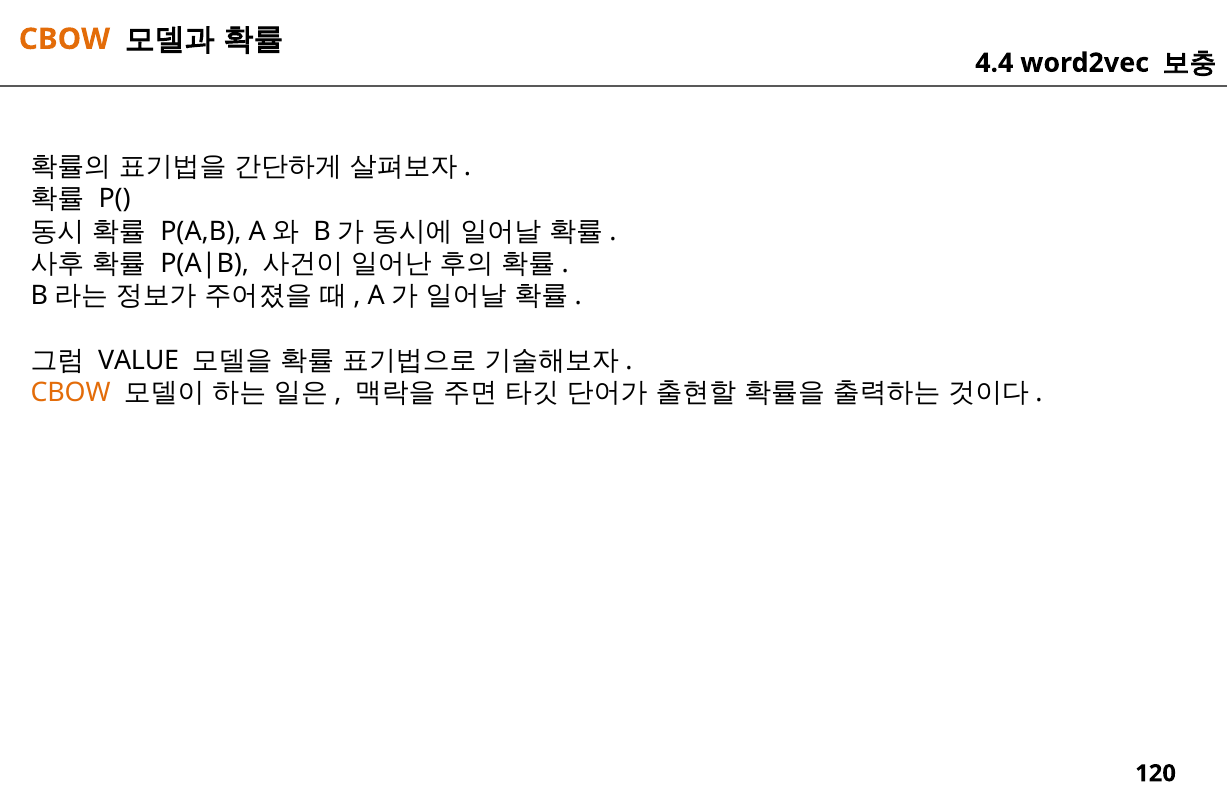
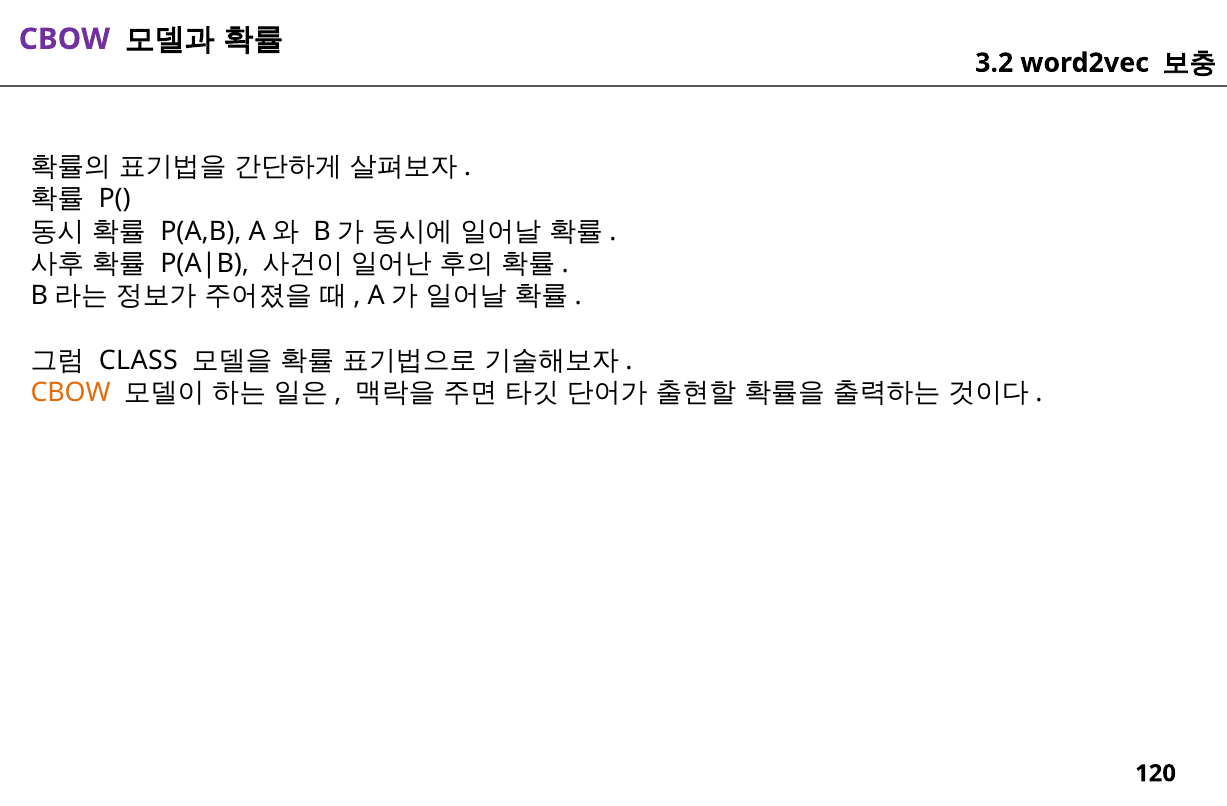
CBOW colour: orange -> purple (64, 39)
4.4: 4.4 -> 3.2 (994, 63)
VALUE: VALUE -> CLASS (138, 360)
